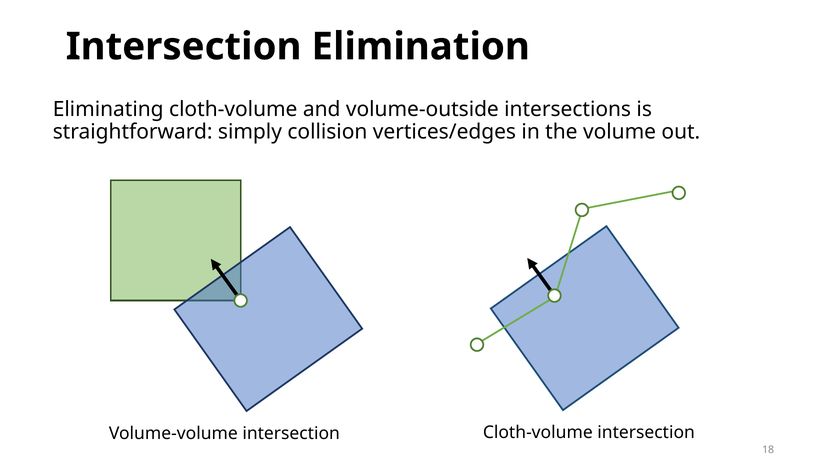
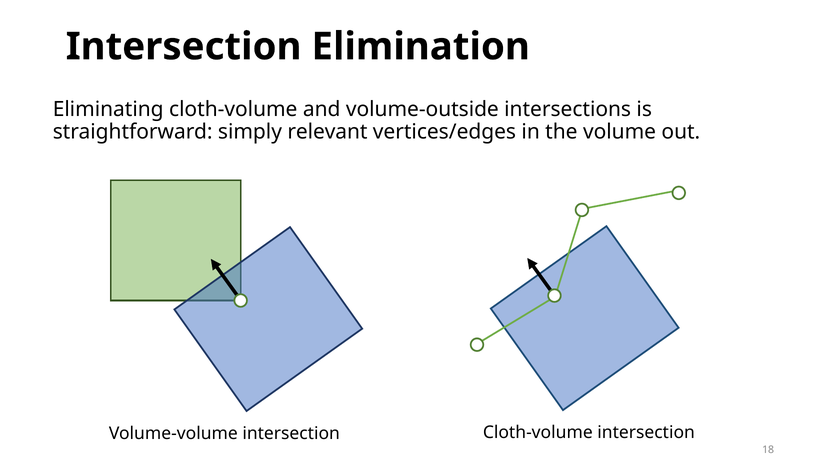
collision: collision -> relevant (327, 132)
